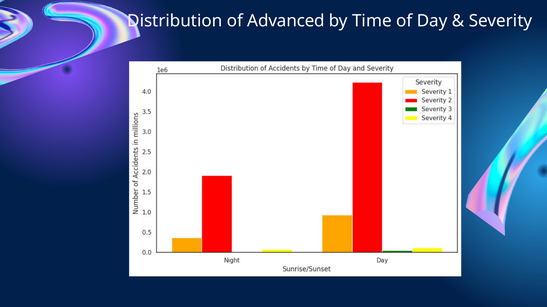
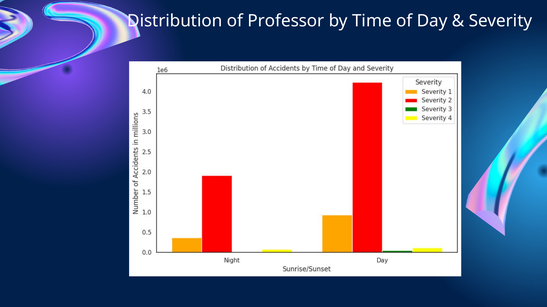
Advanced: Advanced -> Professor (286, 21)
